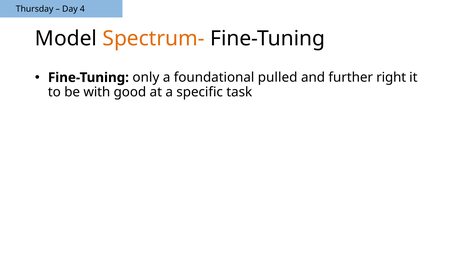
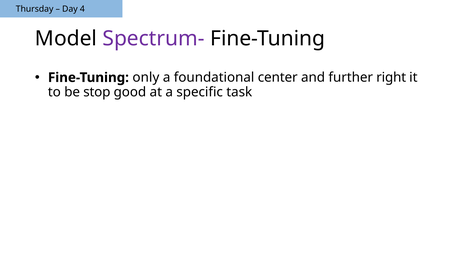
Spectrum- colour: orange -> purple (154, 39)
pulled: pulled -> center (278, 78)
with: with -> stop (97, 92)
